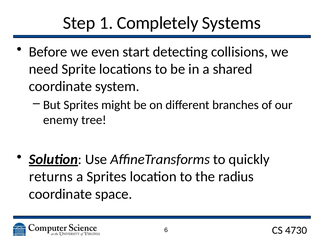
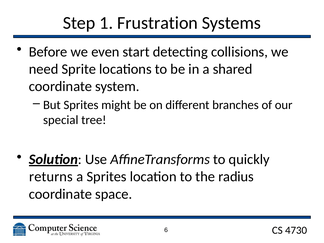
Completely: Completely -> Frustration (158, 23)
enemy: enemy -> special (61, 120)
